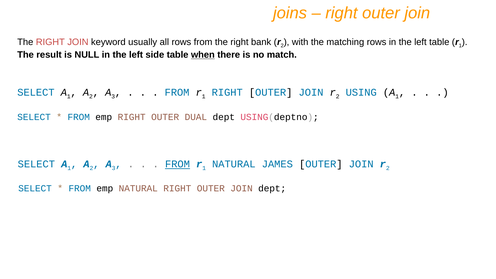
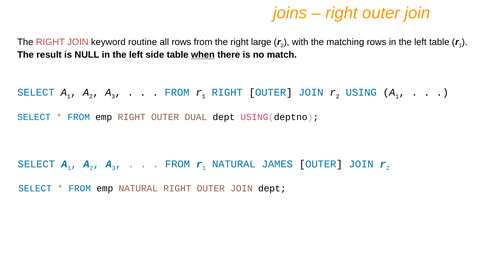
usually: usually -> routine (143, 42)
bank: bank -> large (261, 42)
FROM underline: present -> none (177, 164)
